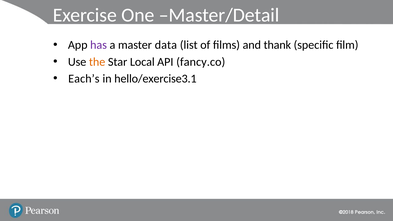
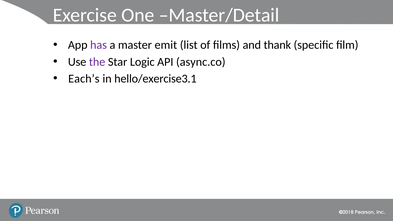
data: data -> emit (166, 45)
the colour: orange -> purple (97, 62)
Local: Local -> Logic (142, 62)
fancy.co: fancy.co -> async.co (201, 62)
